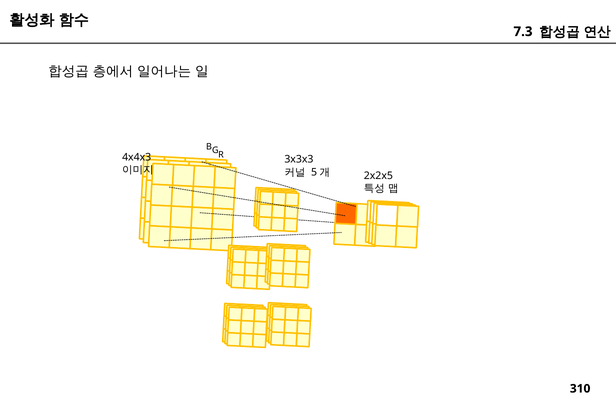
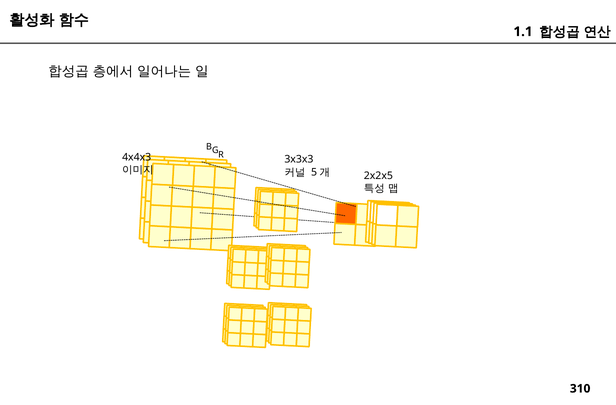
7.3: 7.3 -> 1.1 (523, 32)
